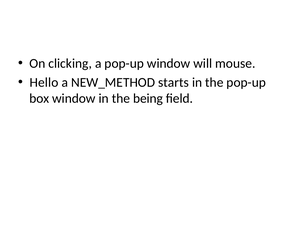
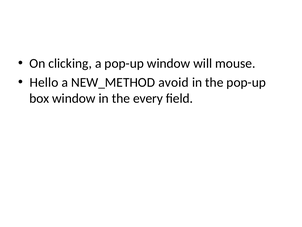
starts: starts -> avoid (173, 82)
being: being -> every (148, 98)
